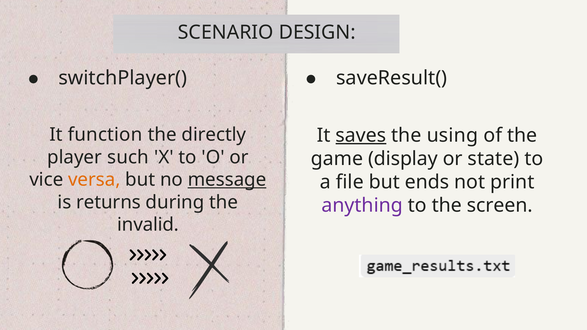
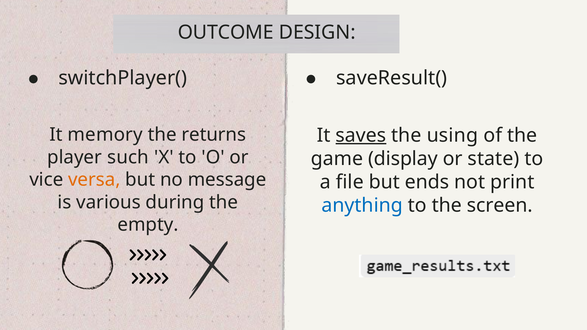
SCENARIO: SCENARIO -> OUTCOME (226, 32)
function: function -> memory (105, 135)
directly: directly -> returns (214, 135)
message underline: present -> none (227, 180)
returns: returns -> various (109, 202)
anything colour: purple -> blue (362, 206)
invalid: invalid -> empty (148, 225)
